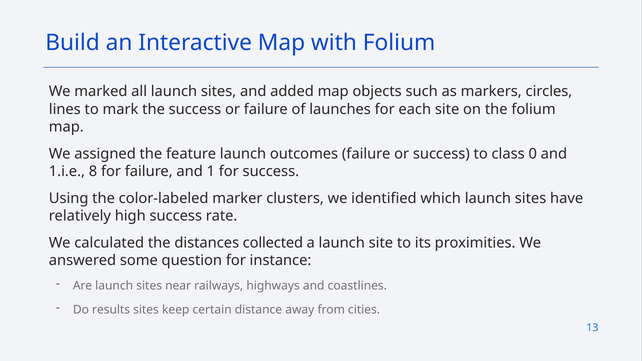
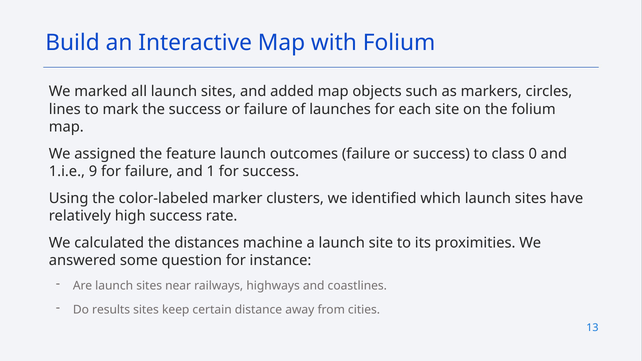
8: 8 -> 9 (93, 171)
collected: collected -> machine (273, 243)
